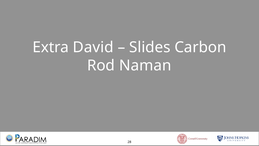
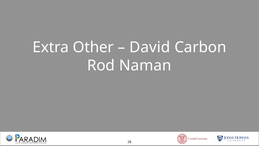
David: David -> Other (93, 47)
Slides: Slides -> David (150, 47)
